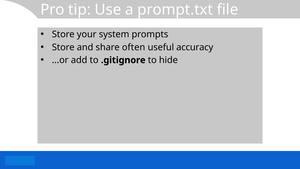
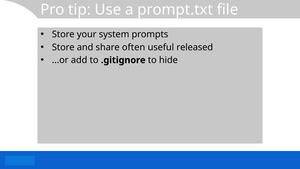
accuracy: accuracy -> released (195, 47)
